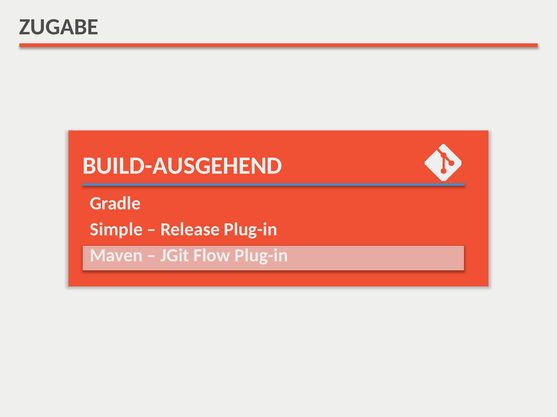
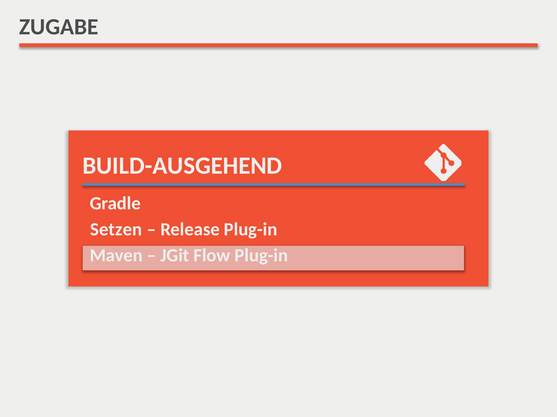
Simple: Simple -> Setzen (116, 230)
